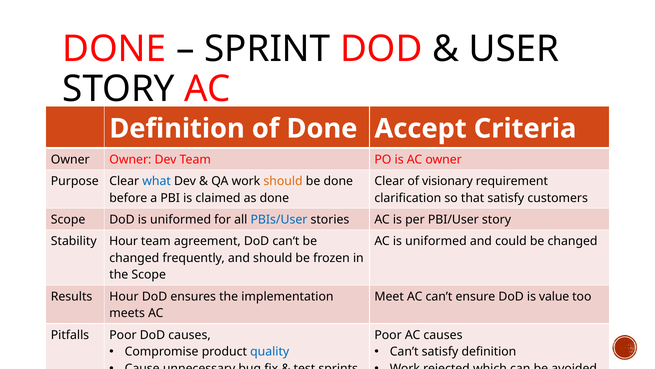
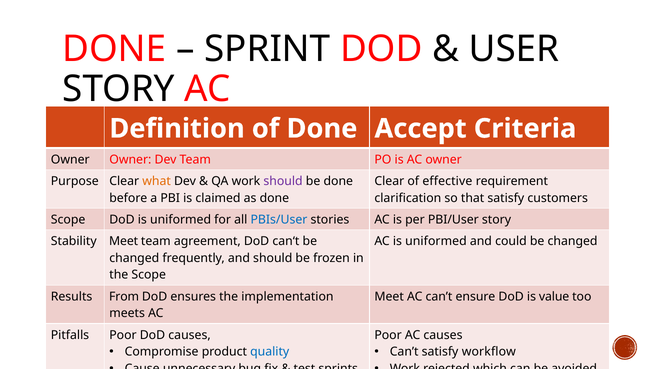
what colour: blue -> orange (157, 181)
should colour: orange -> purple (283, 181)
visionary: visionary -> effective (447, 181)
Stability Hour: Hour -> Meet (124, 241)
Results Hour: Hour -> From (124, 296)
satisfy definition: definition -> workflow (489, 351)
